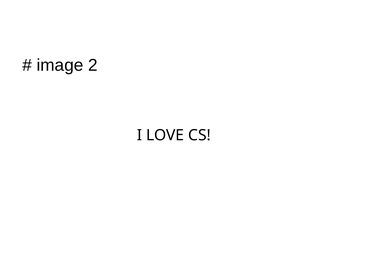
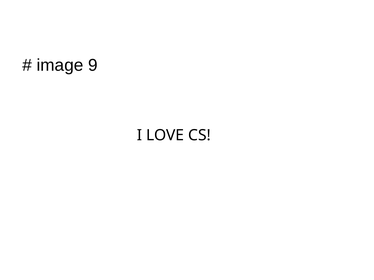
2: 2 -> 9 (93, 65)
